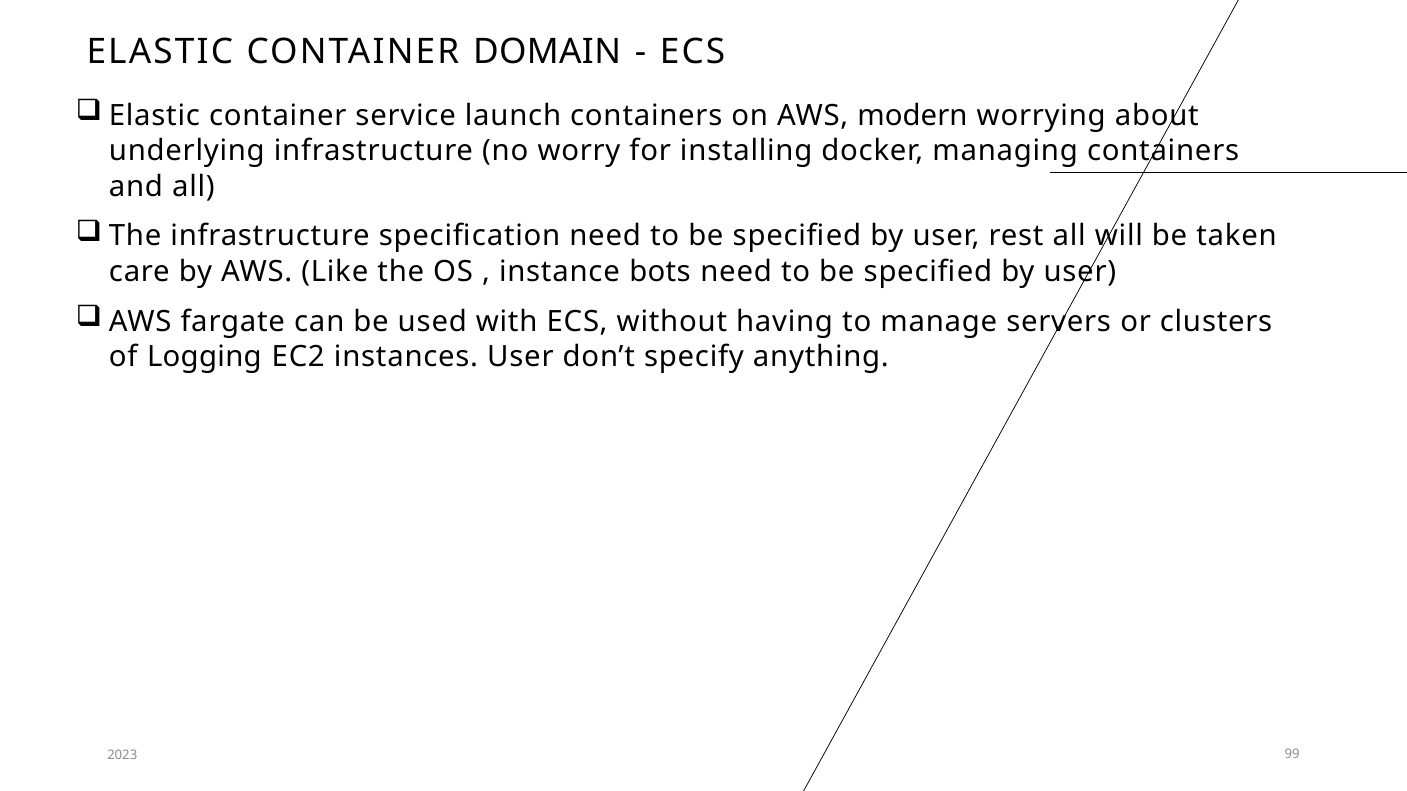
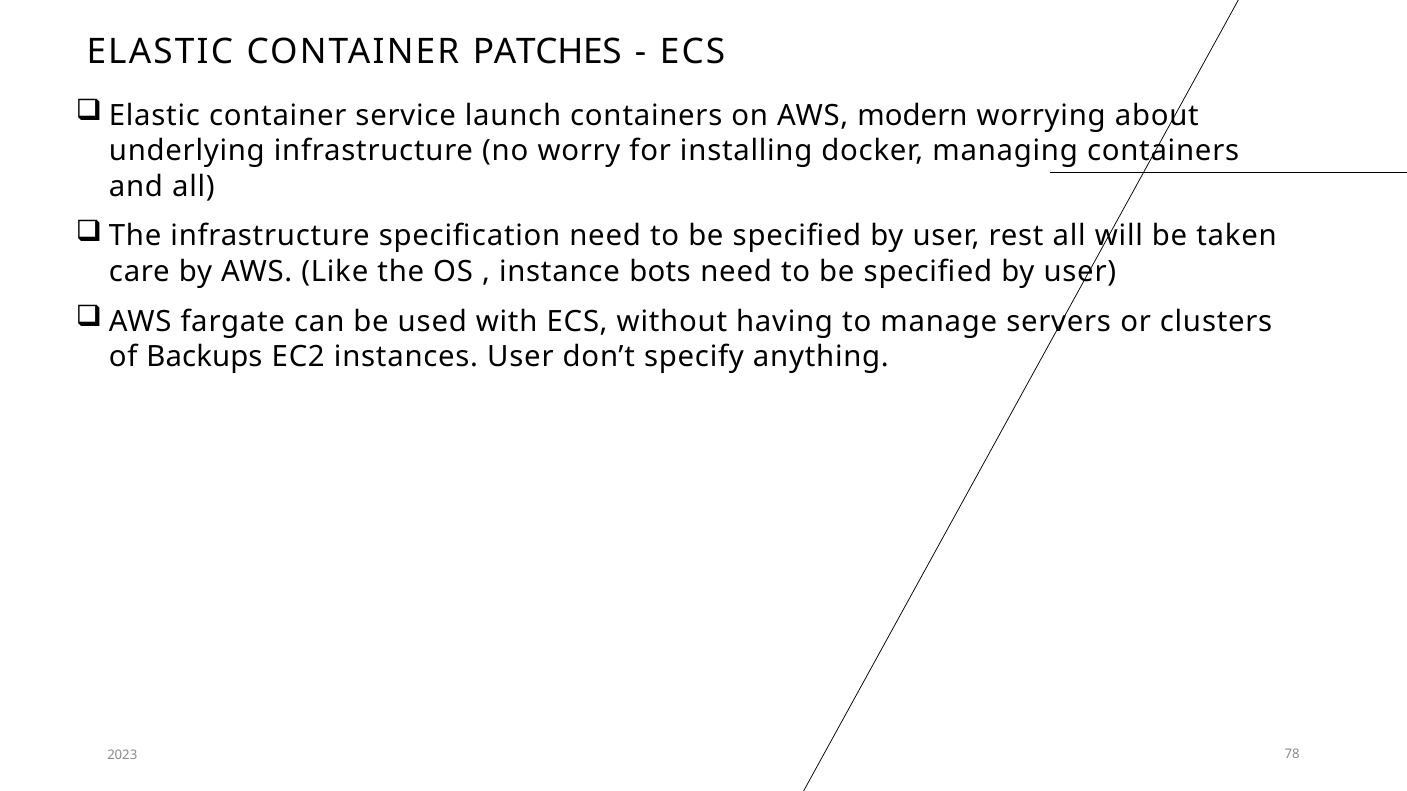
DOMAIN: DOMAIN -> PATCHES (547, 51)
Logging: Logging -> Backups (204, 357)
99: 99 -> 78 (1292, 754)
